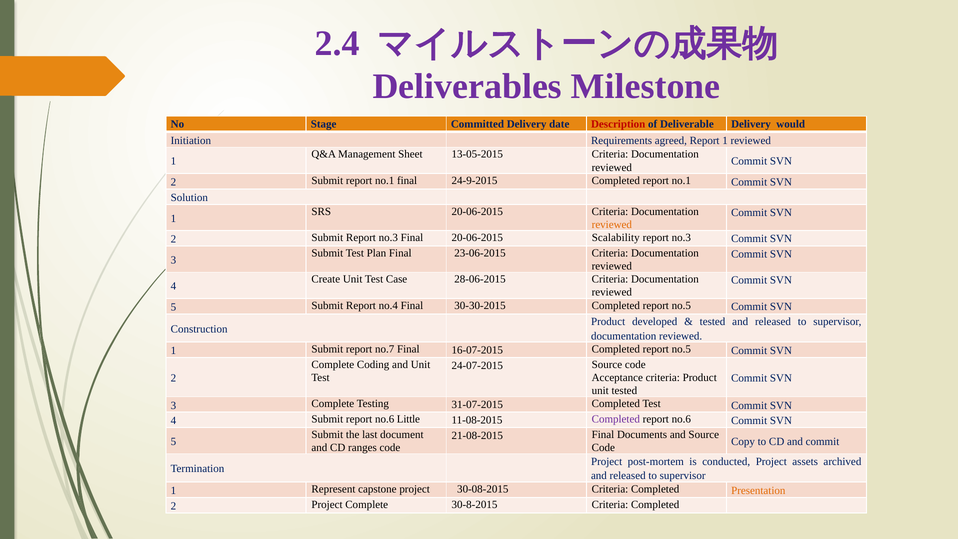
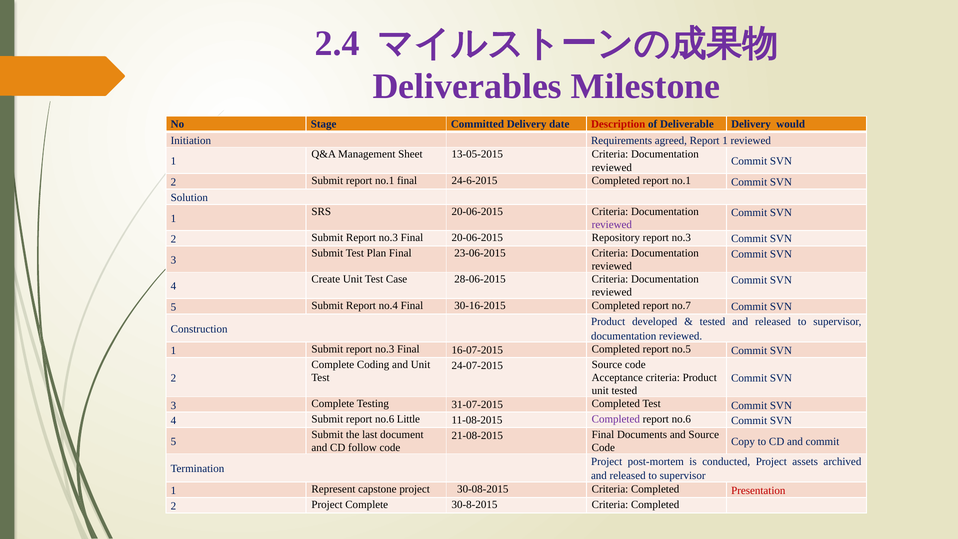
24-9-2015: 24-9-2015 -> 24-6-2015 (475, 180)
reviewed colour: orange -> purple (612, 224)
Scalability: Scalability -> Repository (616, 238)
30-30-2015: 30-30-2015 -> 30-16-2015 (480, 305)
no.5: no.5 -> no.7 (681, 305)
1 Submit report no.7: no.7 -> no.3 (385, 349)
ranges: ranges -> follow (362, 448)
Presentation colour: orange -> red (758, 490)
